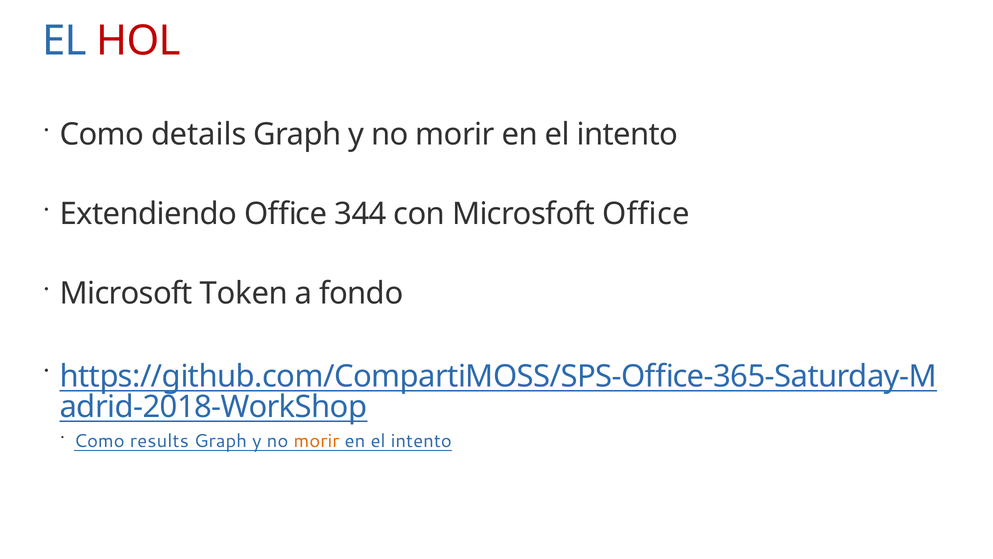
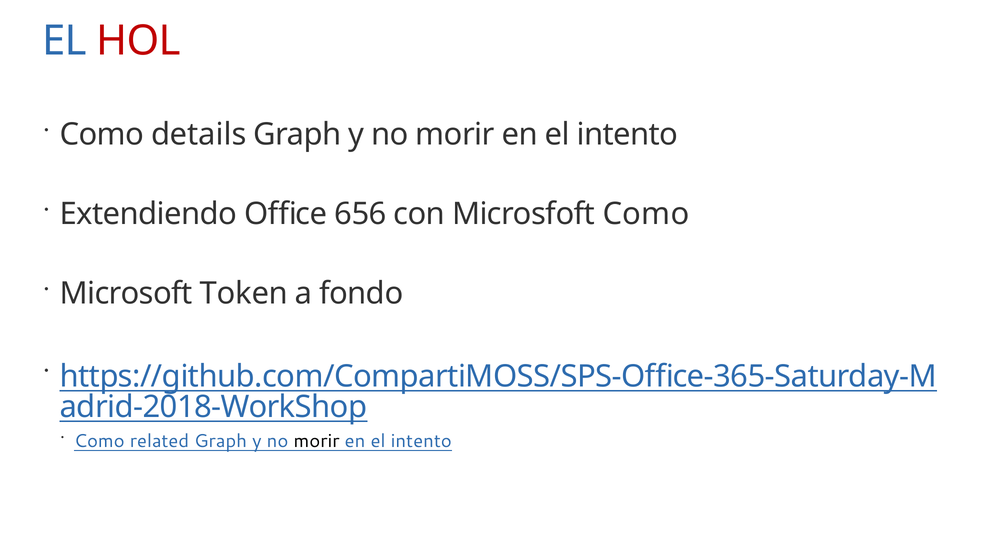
344: 344 -> 656 (360, 214)
Microsfoft Office: Office -> Como (646, 214)
results: results -> related (159, 441)
morir colour: orange -> black (317, 441)
